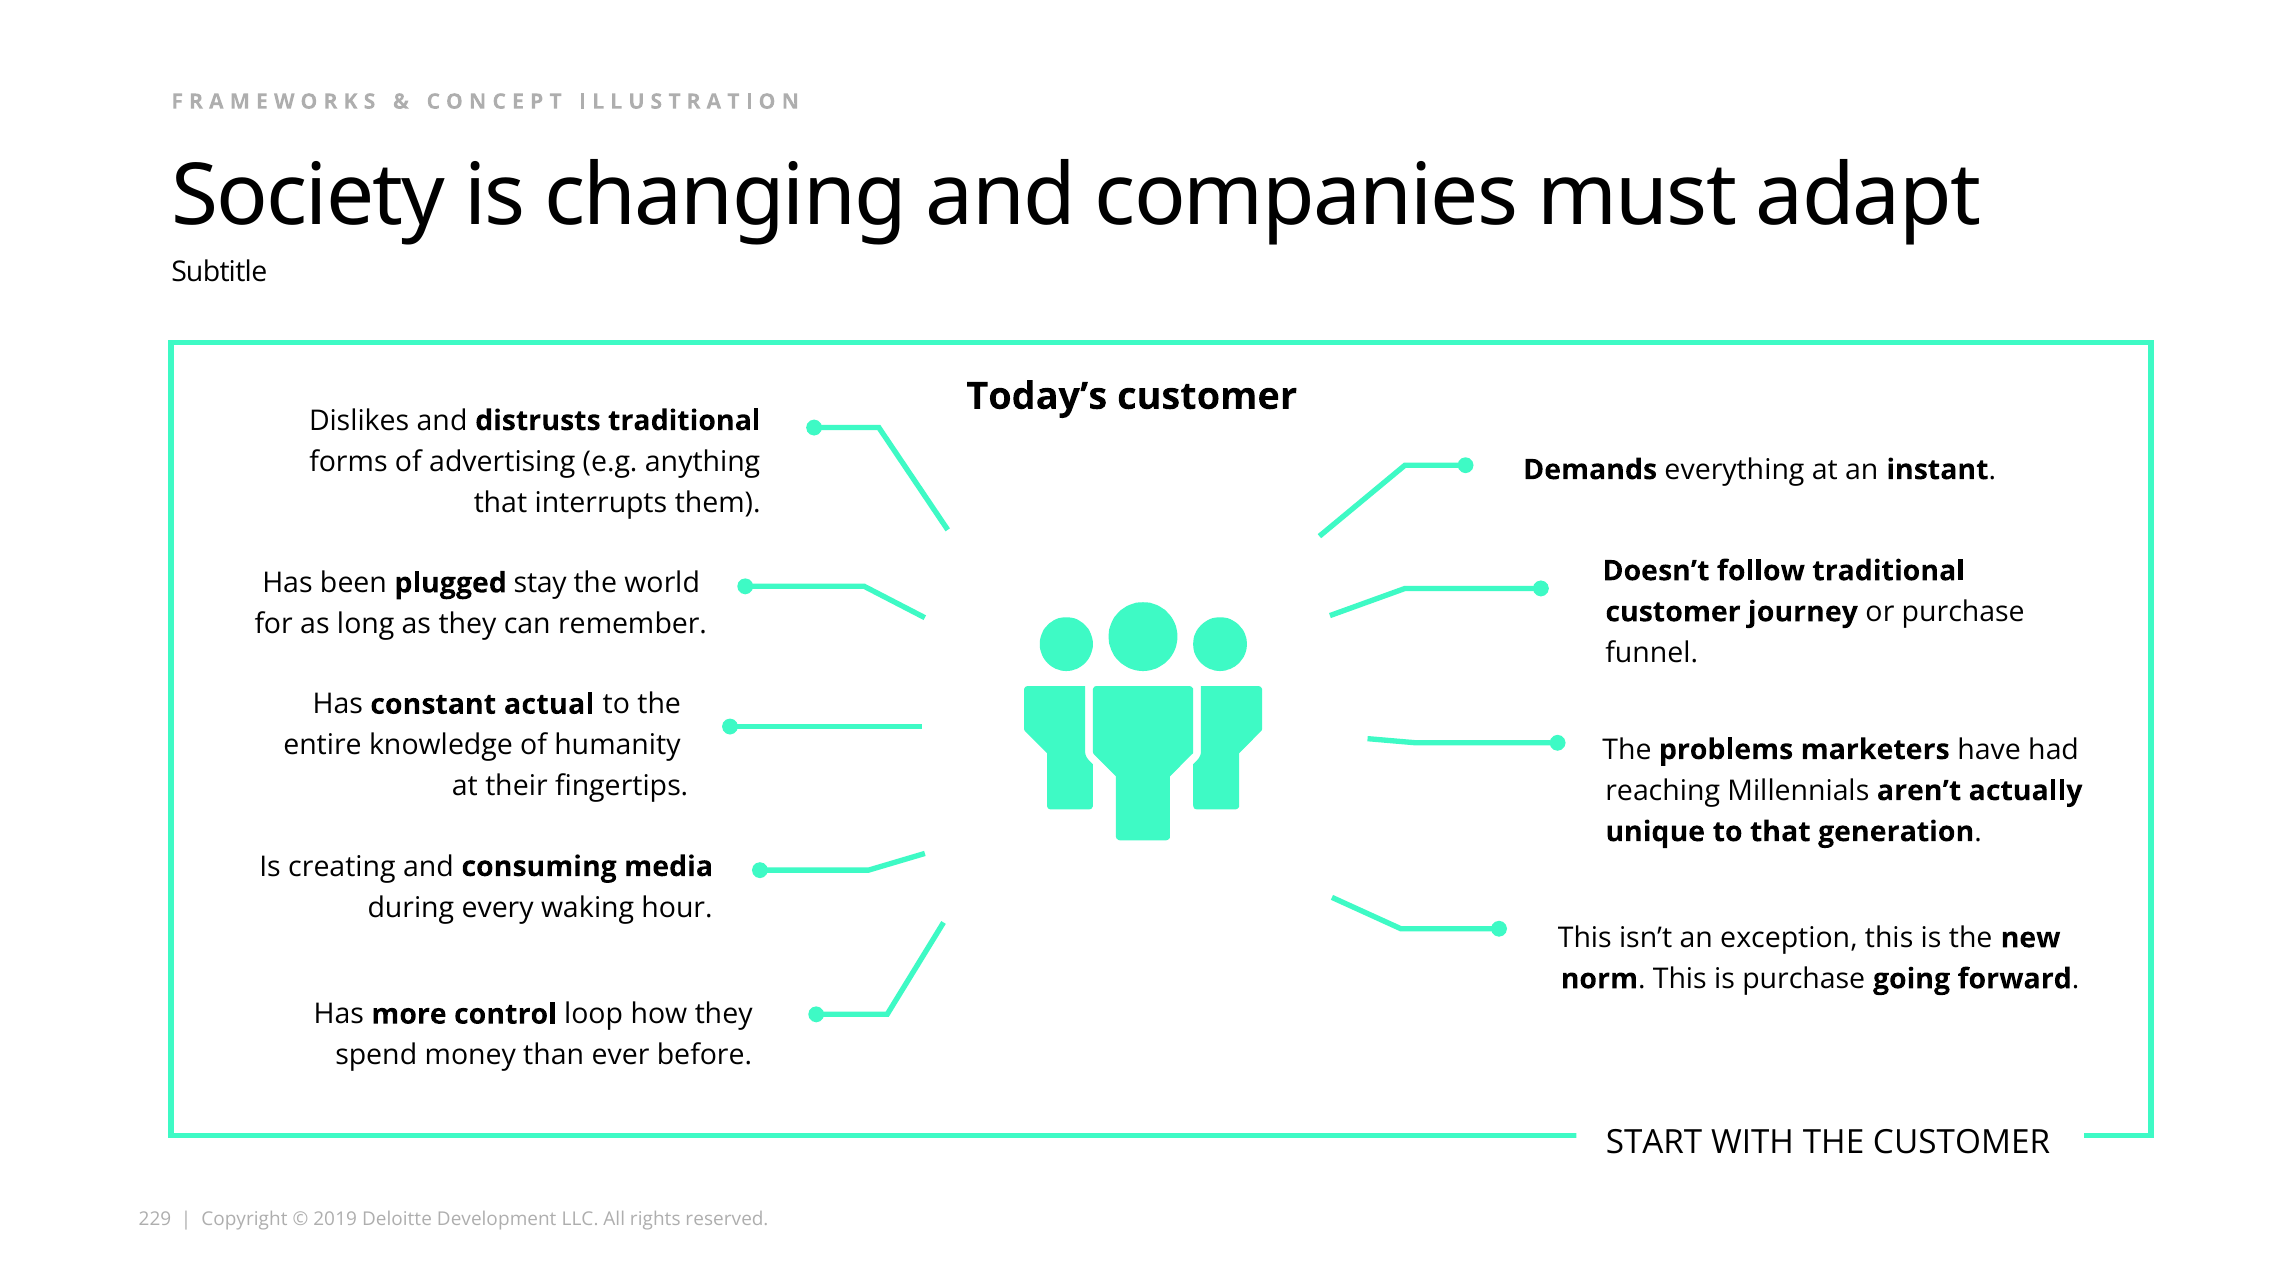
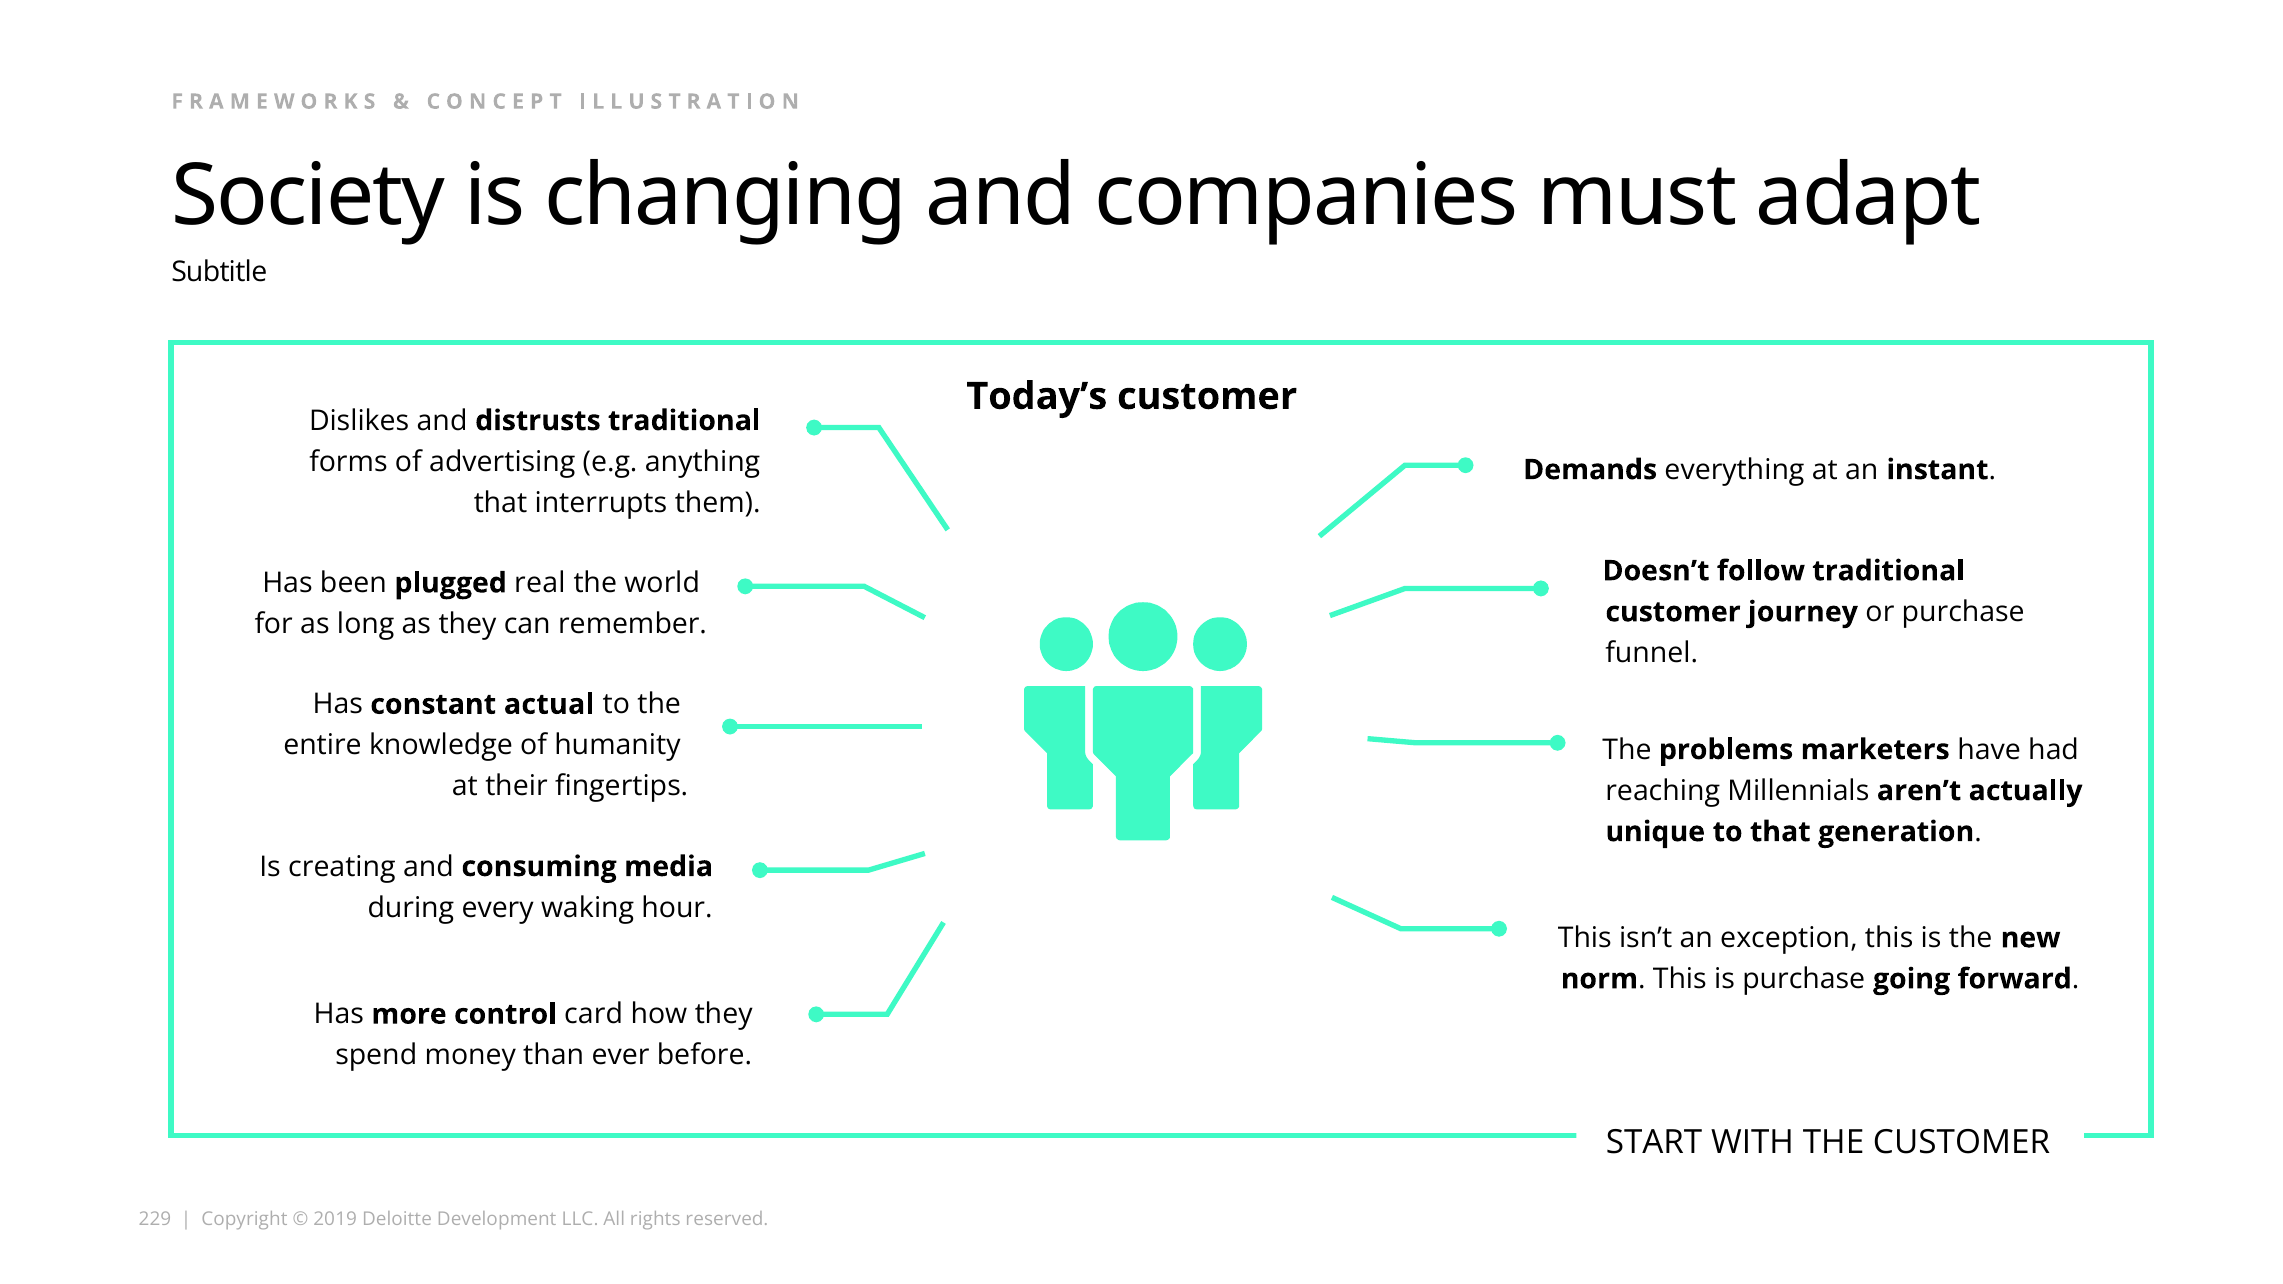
stay: stay -> real (540, 583)
loop: loop -> card (594, 1014)
